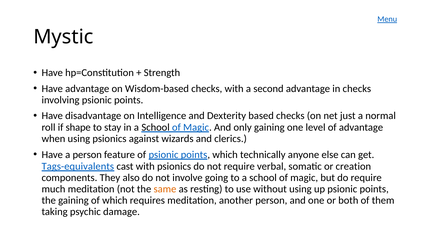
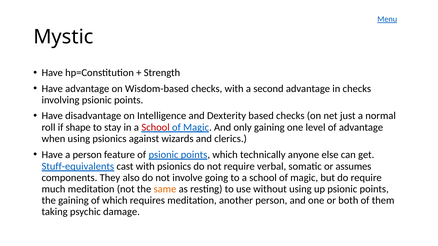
School colour: black -> red (156, 127)
Tags-equivalents: Tags-equivalents -> Stuff-equivalents (78, 167)
creation: creation -> assumes (353, 167)
